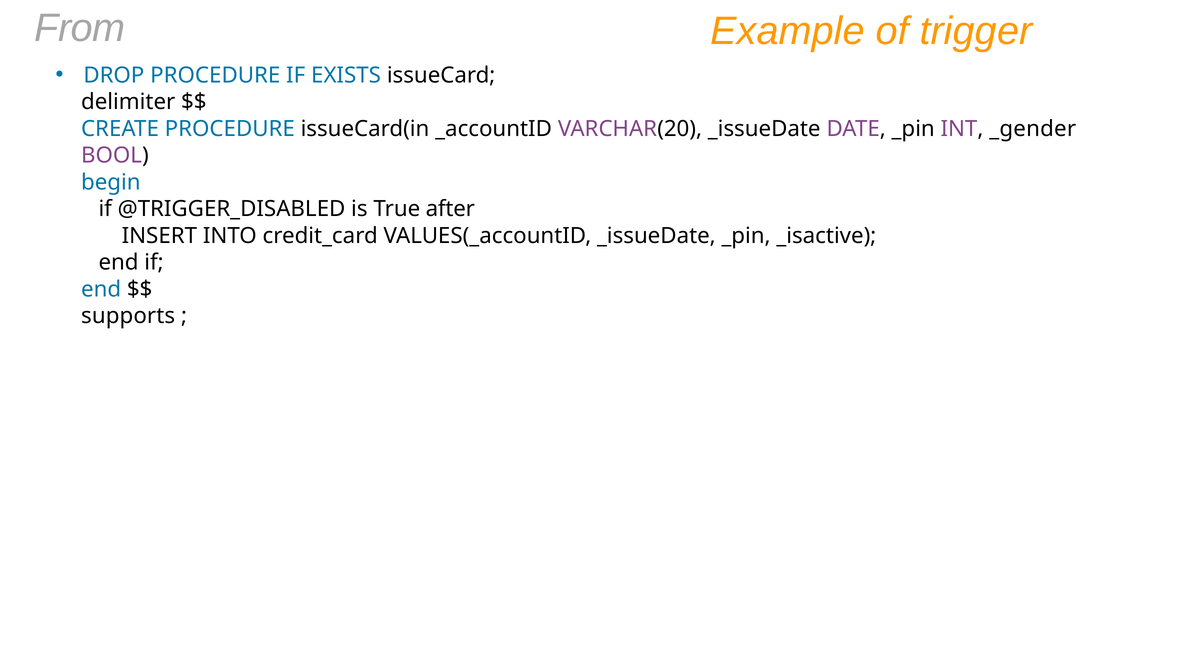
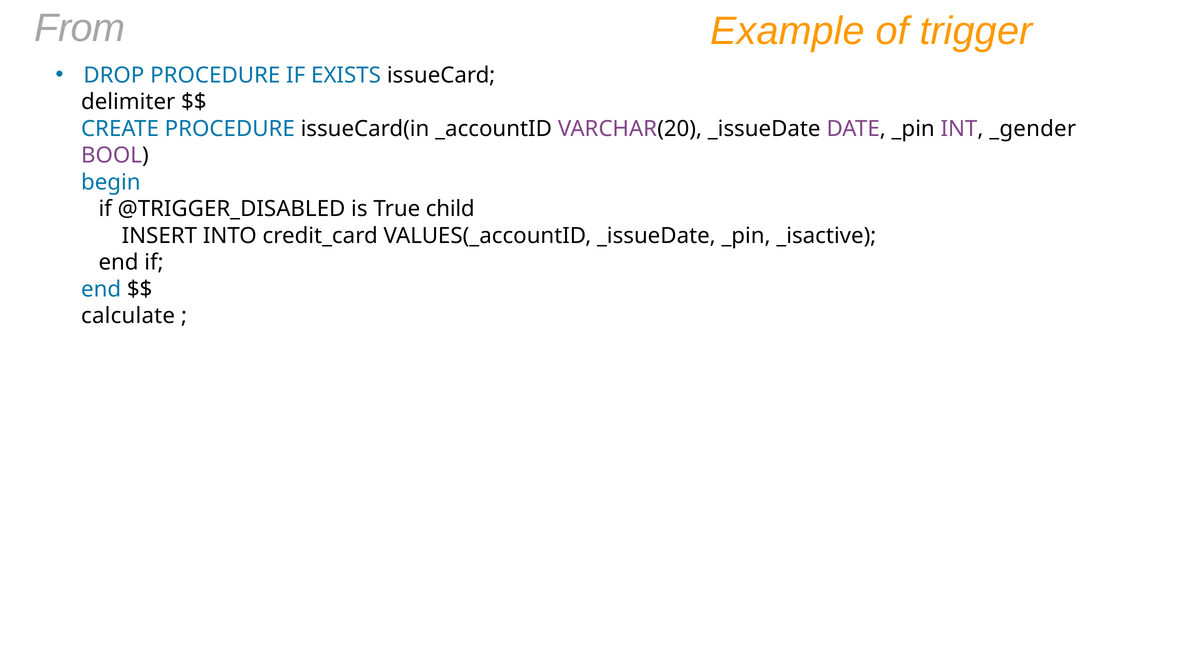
after: after -> child (450, 209)
supports: supports -> calculate (128, 316)
